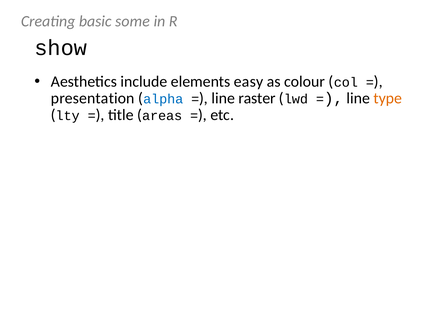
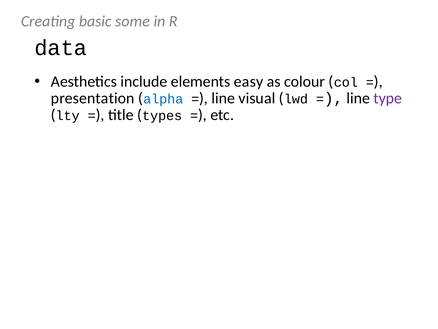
show: show -> data (61, 48)
raster: raster -> visual (257, 98)
type colour: orange -> purple (388, 98)
areas: areas -> types (162, 116)
